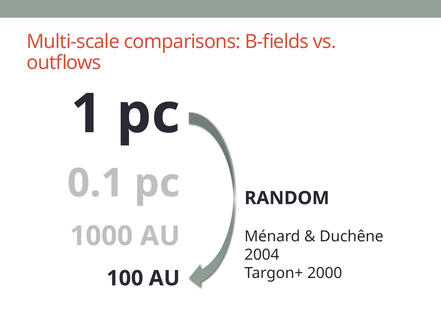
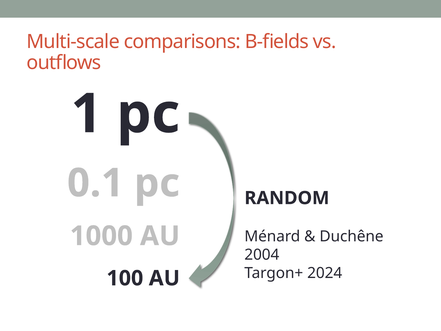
2000: 2000 -> 2024 (325, 273)
